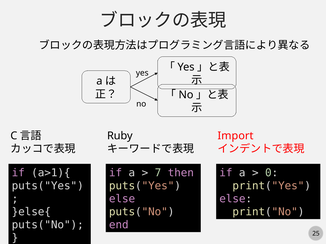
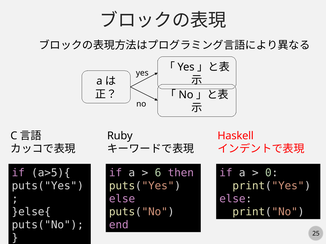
Import: Import -> Haskell (236, 136)
a>1){: a>1){ -> a>5){ (51, 173)
7: 7 -> 6 (158, 173)
